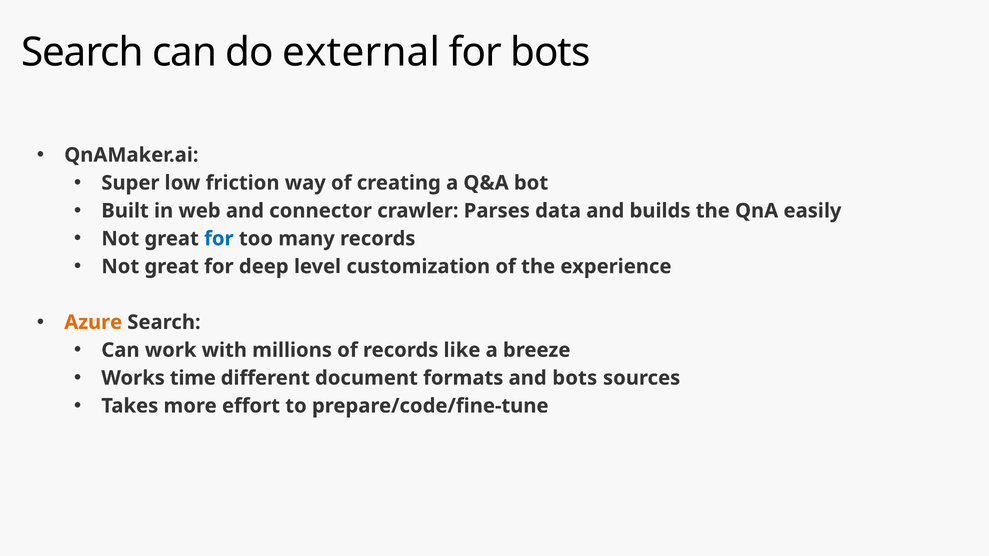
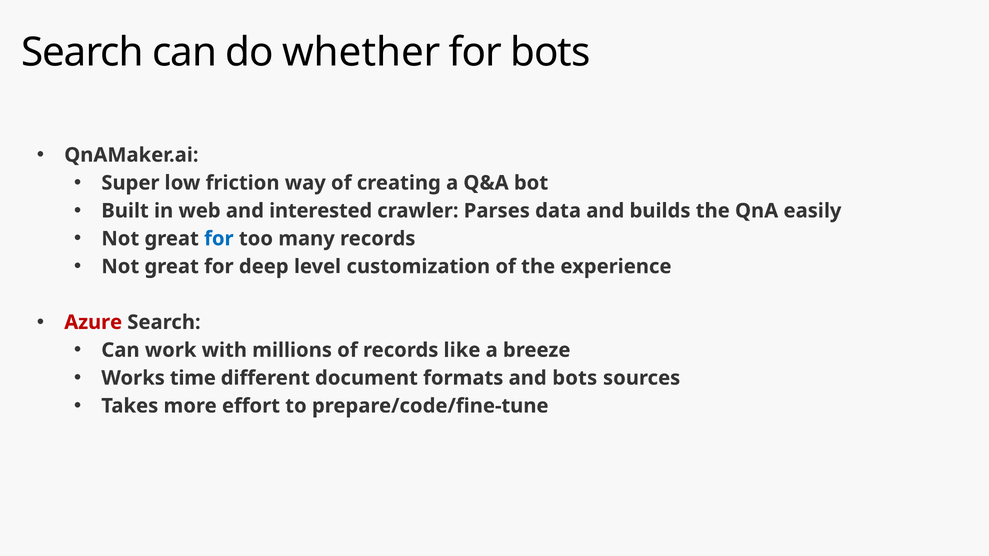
external: external -> whether (361, 52)
connector: connector -> interested (321, 211)
Azure colour: orange -> red (93, 322)
